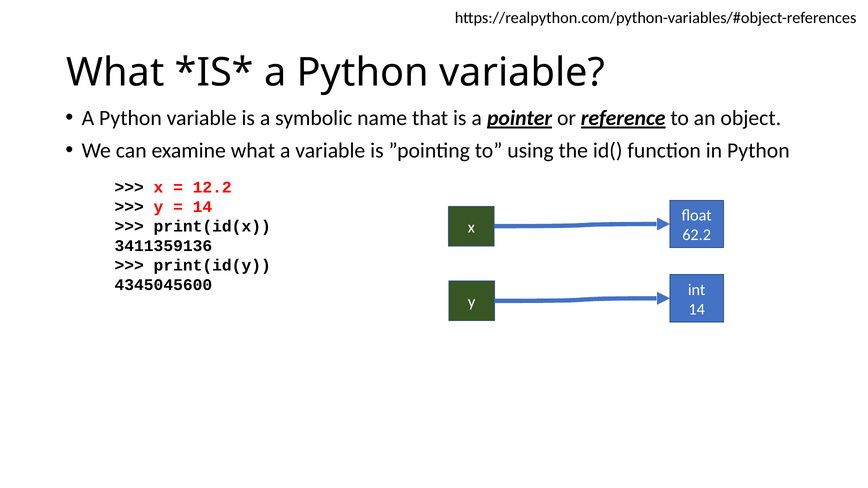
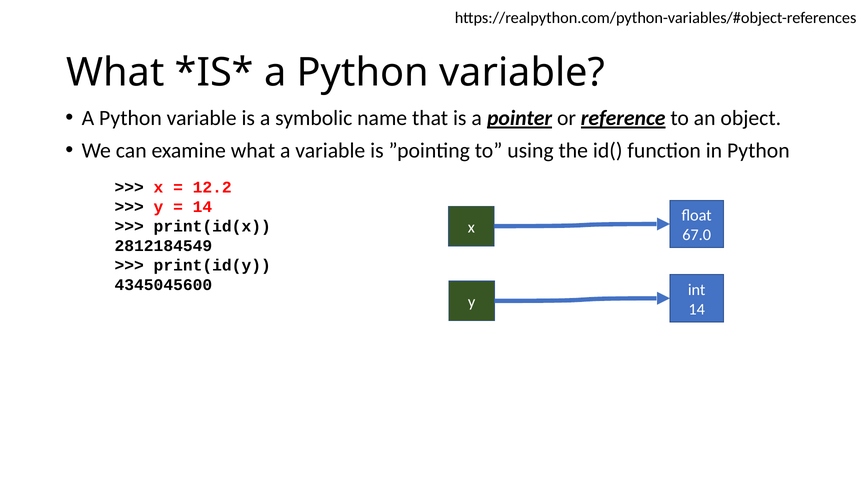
62.2: 62.2 -> 67.0 (697, 235)
3411359136: 3411359136 -> 2812184549 (163, 246)
